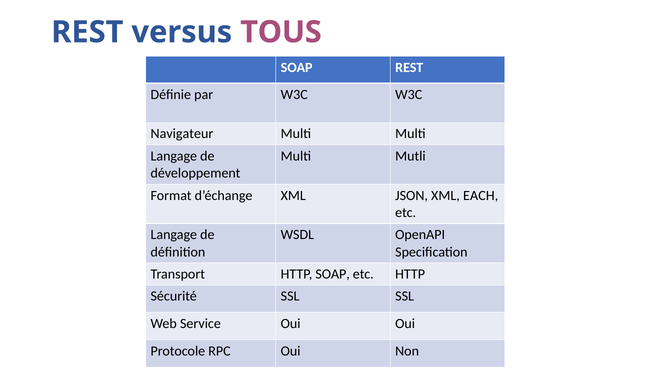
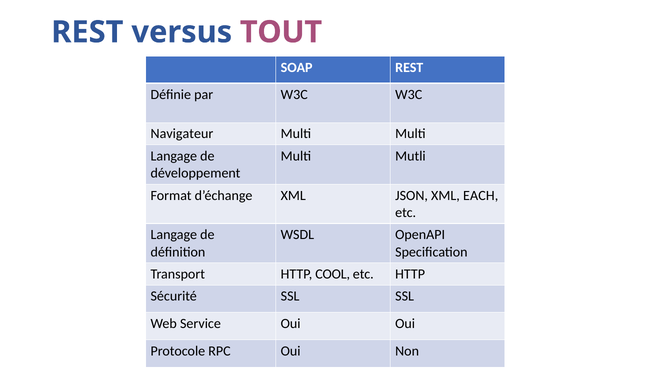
TOUS: TOUS -> TOUT (281, 32)
HTTP SOAP: SOAP -> COOL (333, 274)
